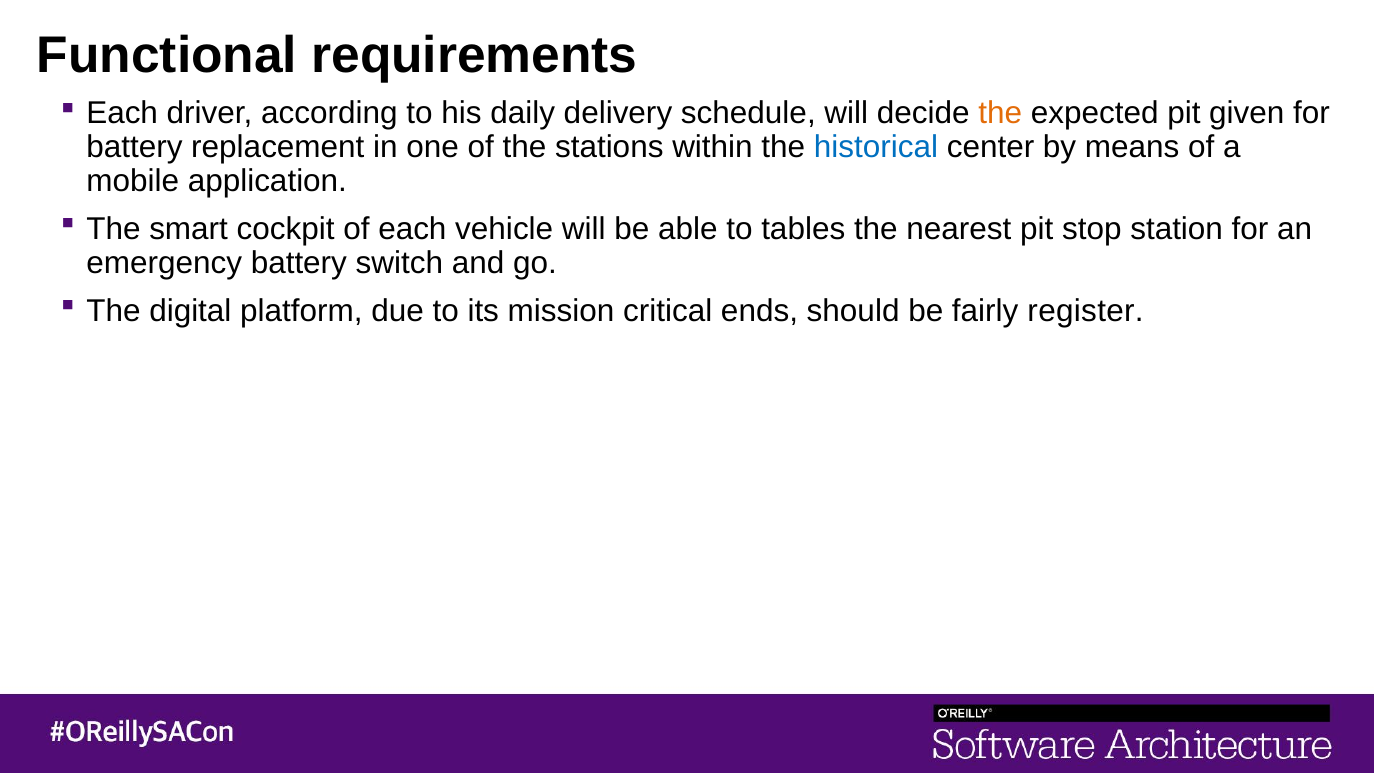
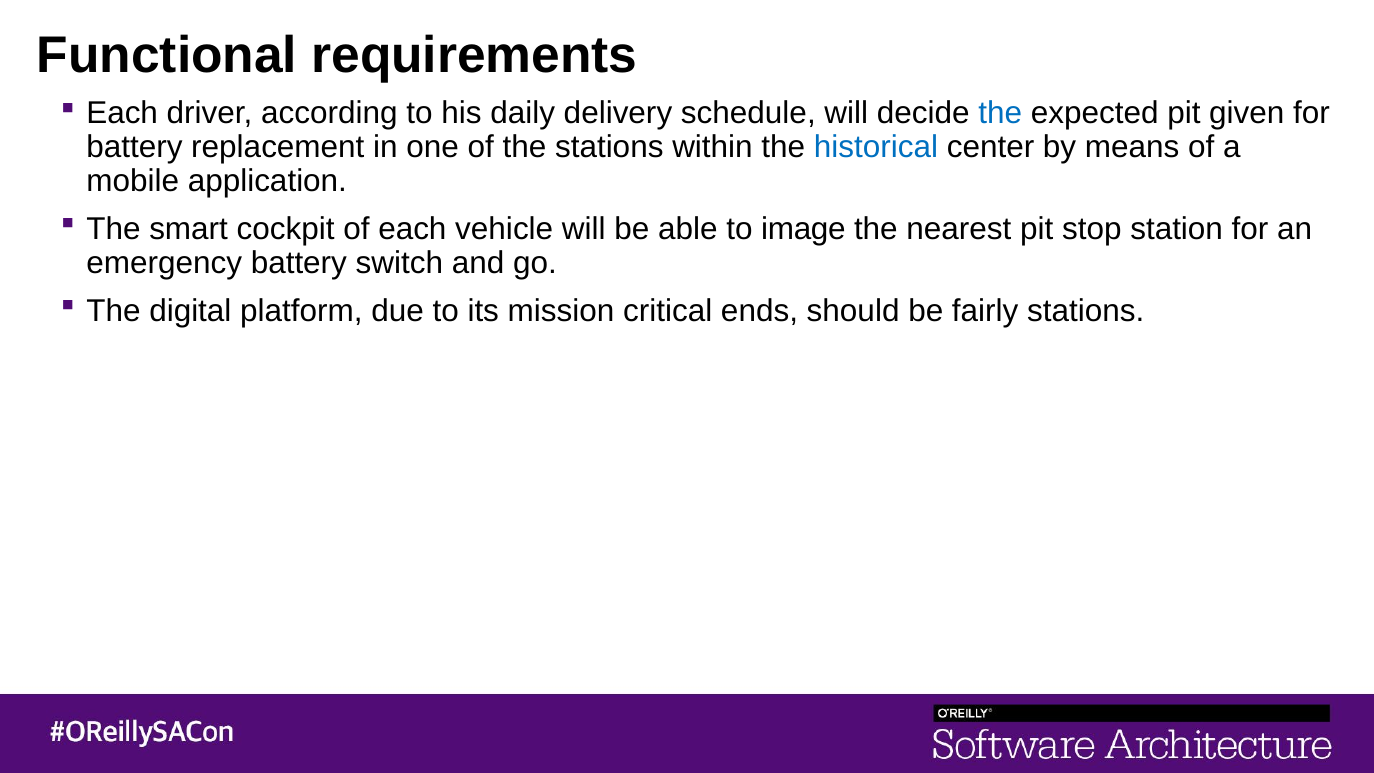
the colour: orange -> blue (1000, 113)
tables: tables -> image (803, 229)
fairly register: register -> stations (1086, 311)
